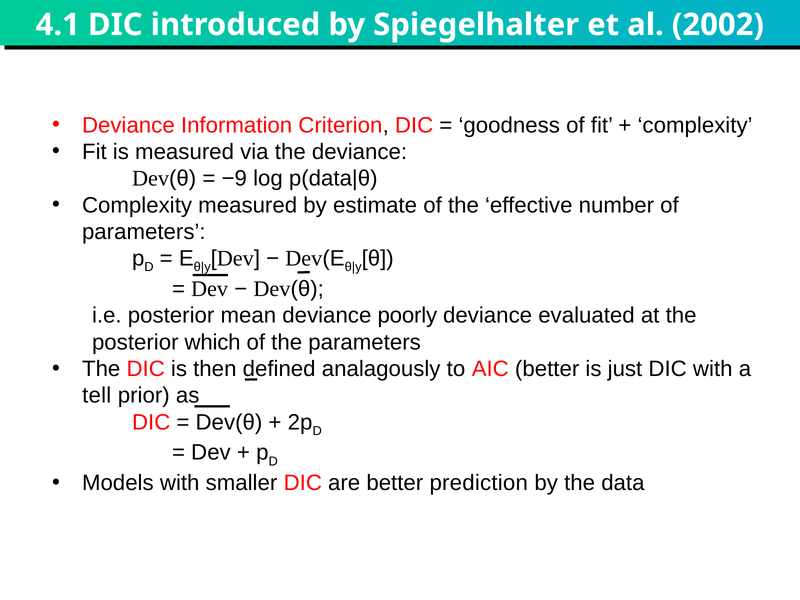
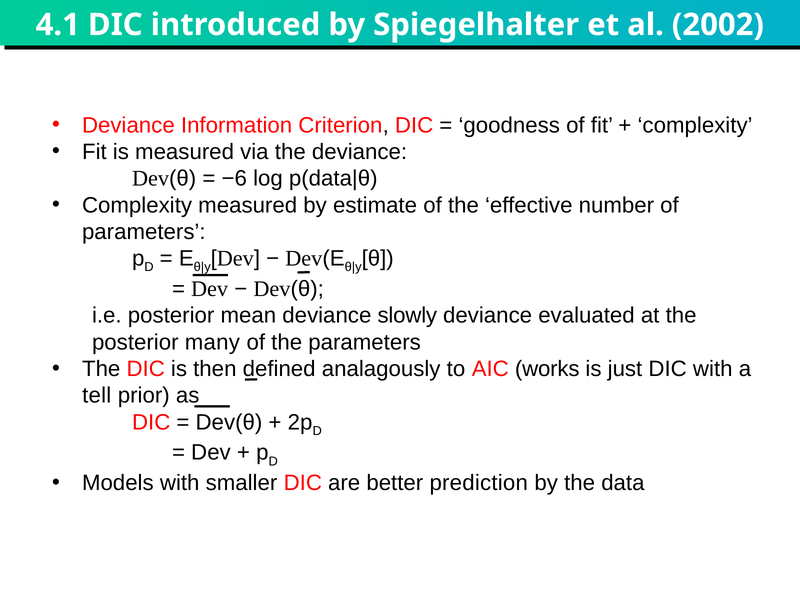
−9: −9 -> −6 (234, 179)
poorly: poorly -> slowly (407, 316)
which: which -> many (212, 342)
AIC better: better -> works (547, 369)
